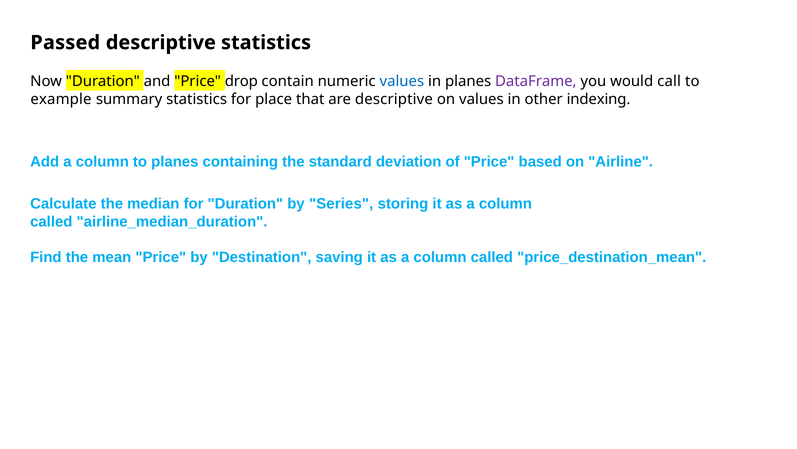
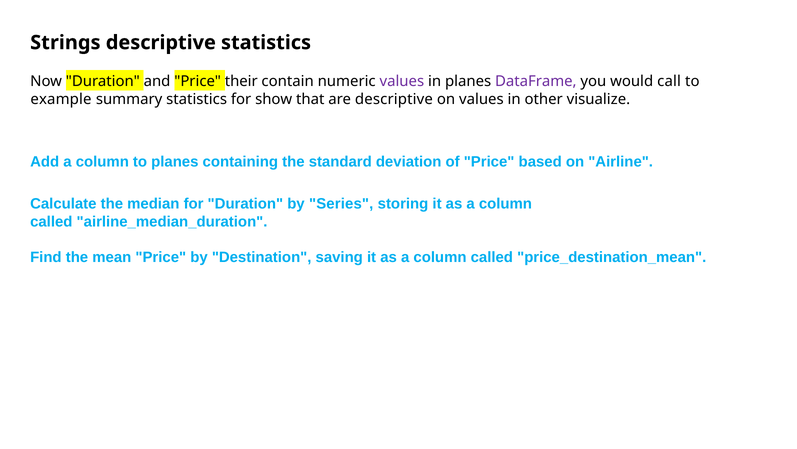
Passed: Passed -> Strings (65, 43)
drop: drop -> their (241, 81)
values colour: blue -> purple (402, 81)
place: place -> show (274, 99)
indexing: indexing -> visualize (598, 99)
